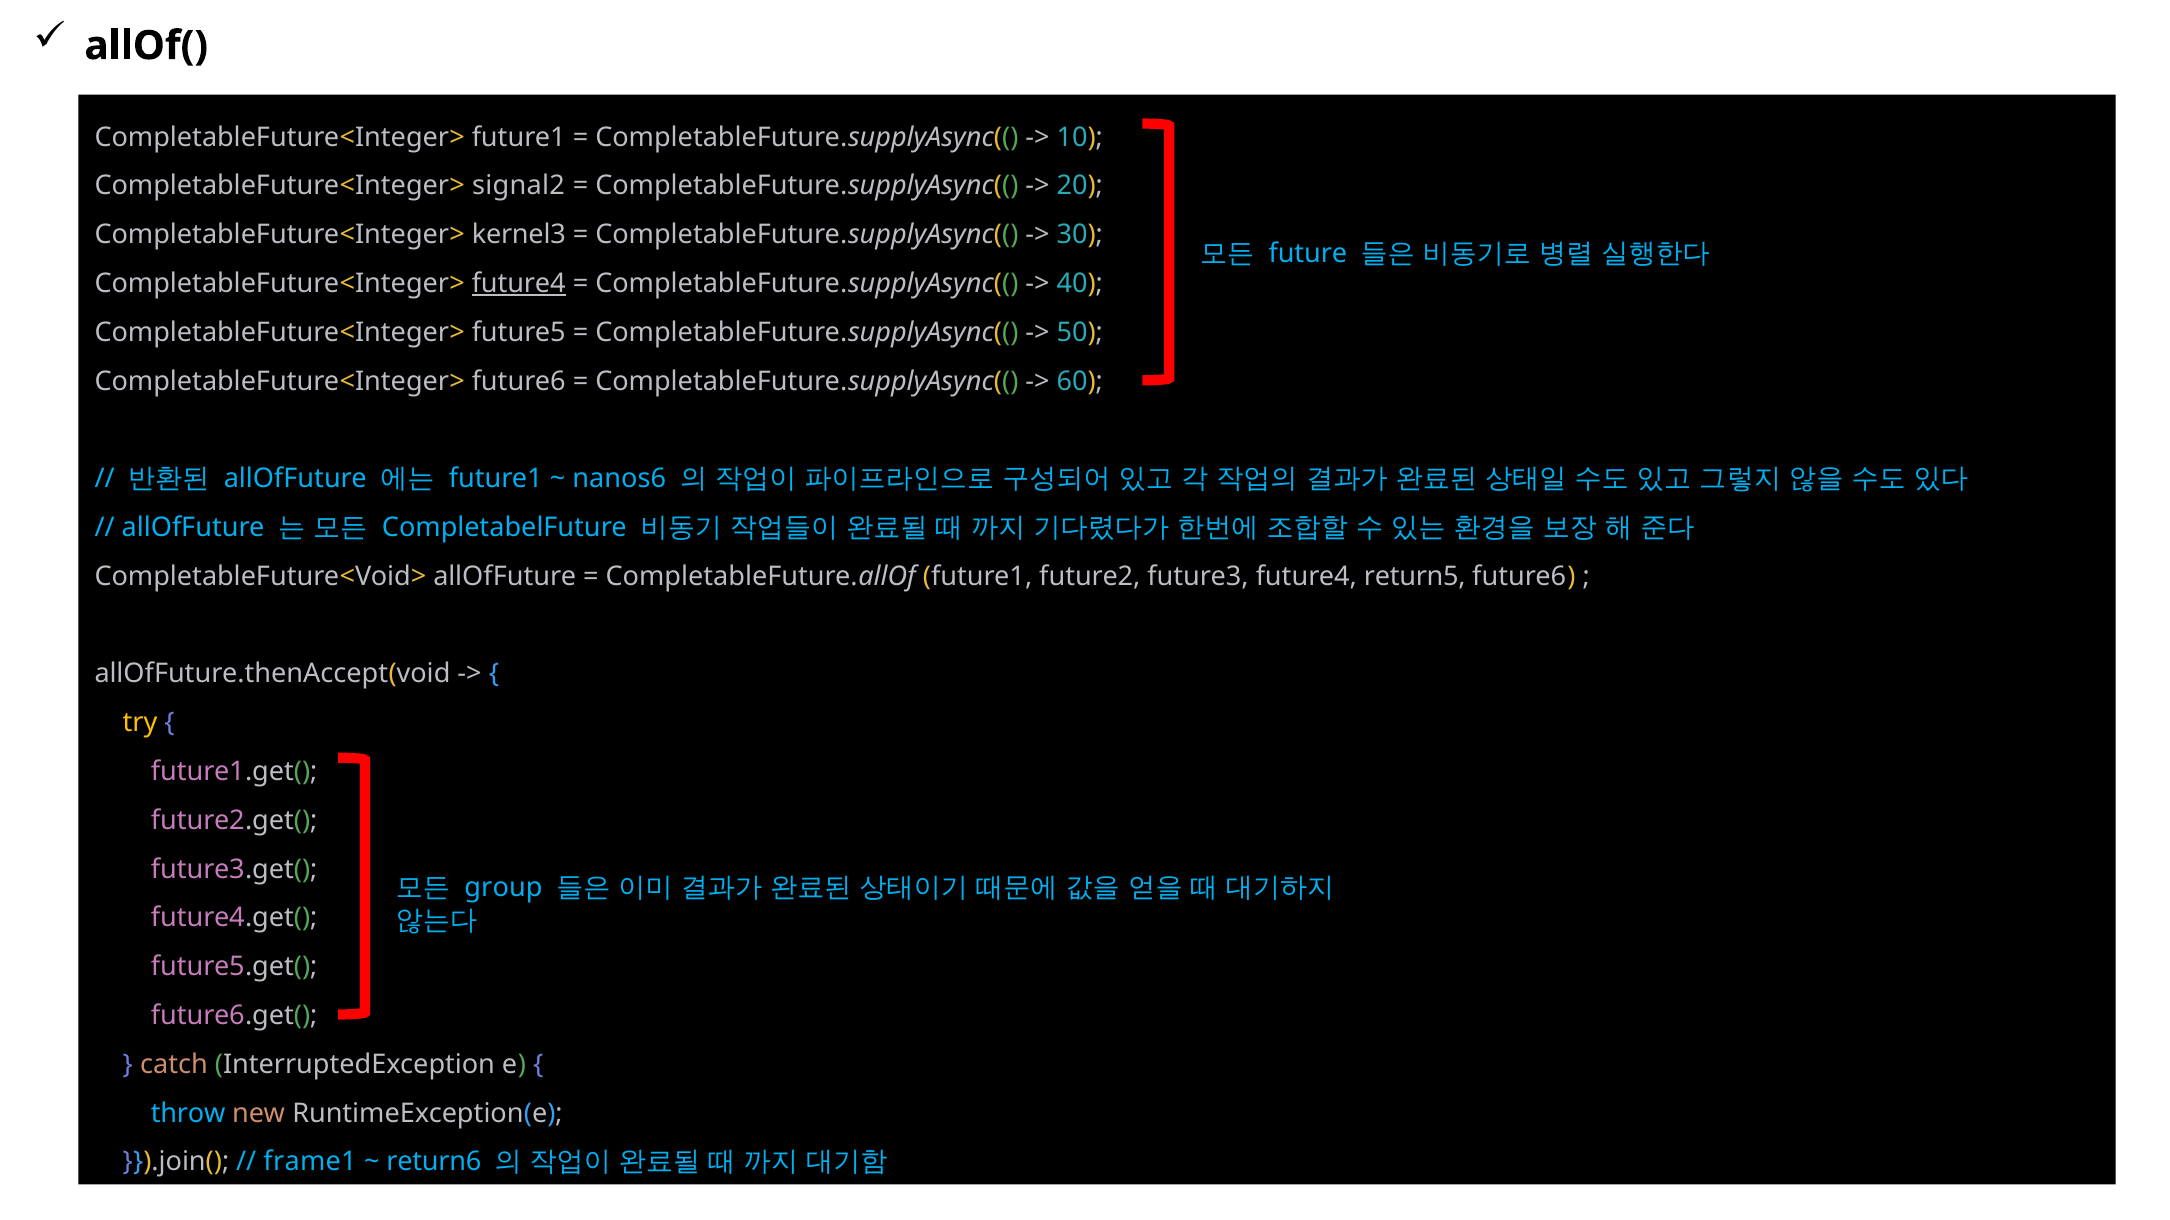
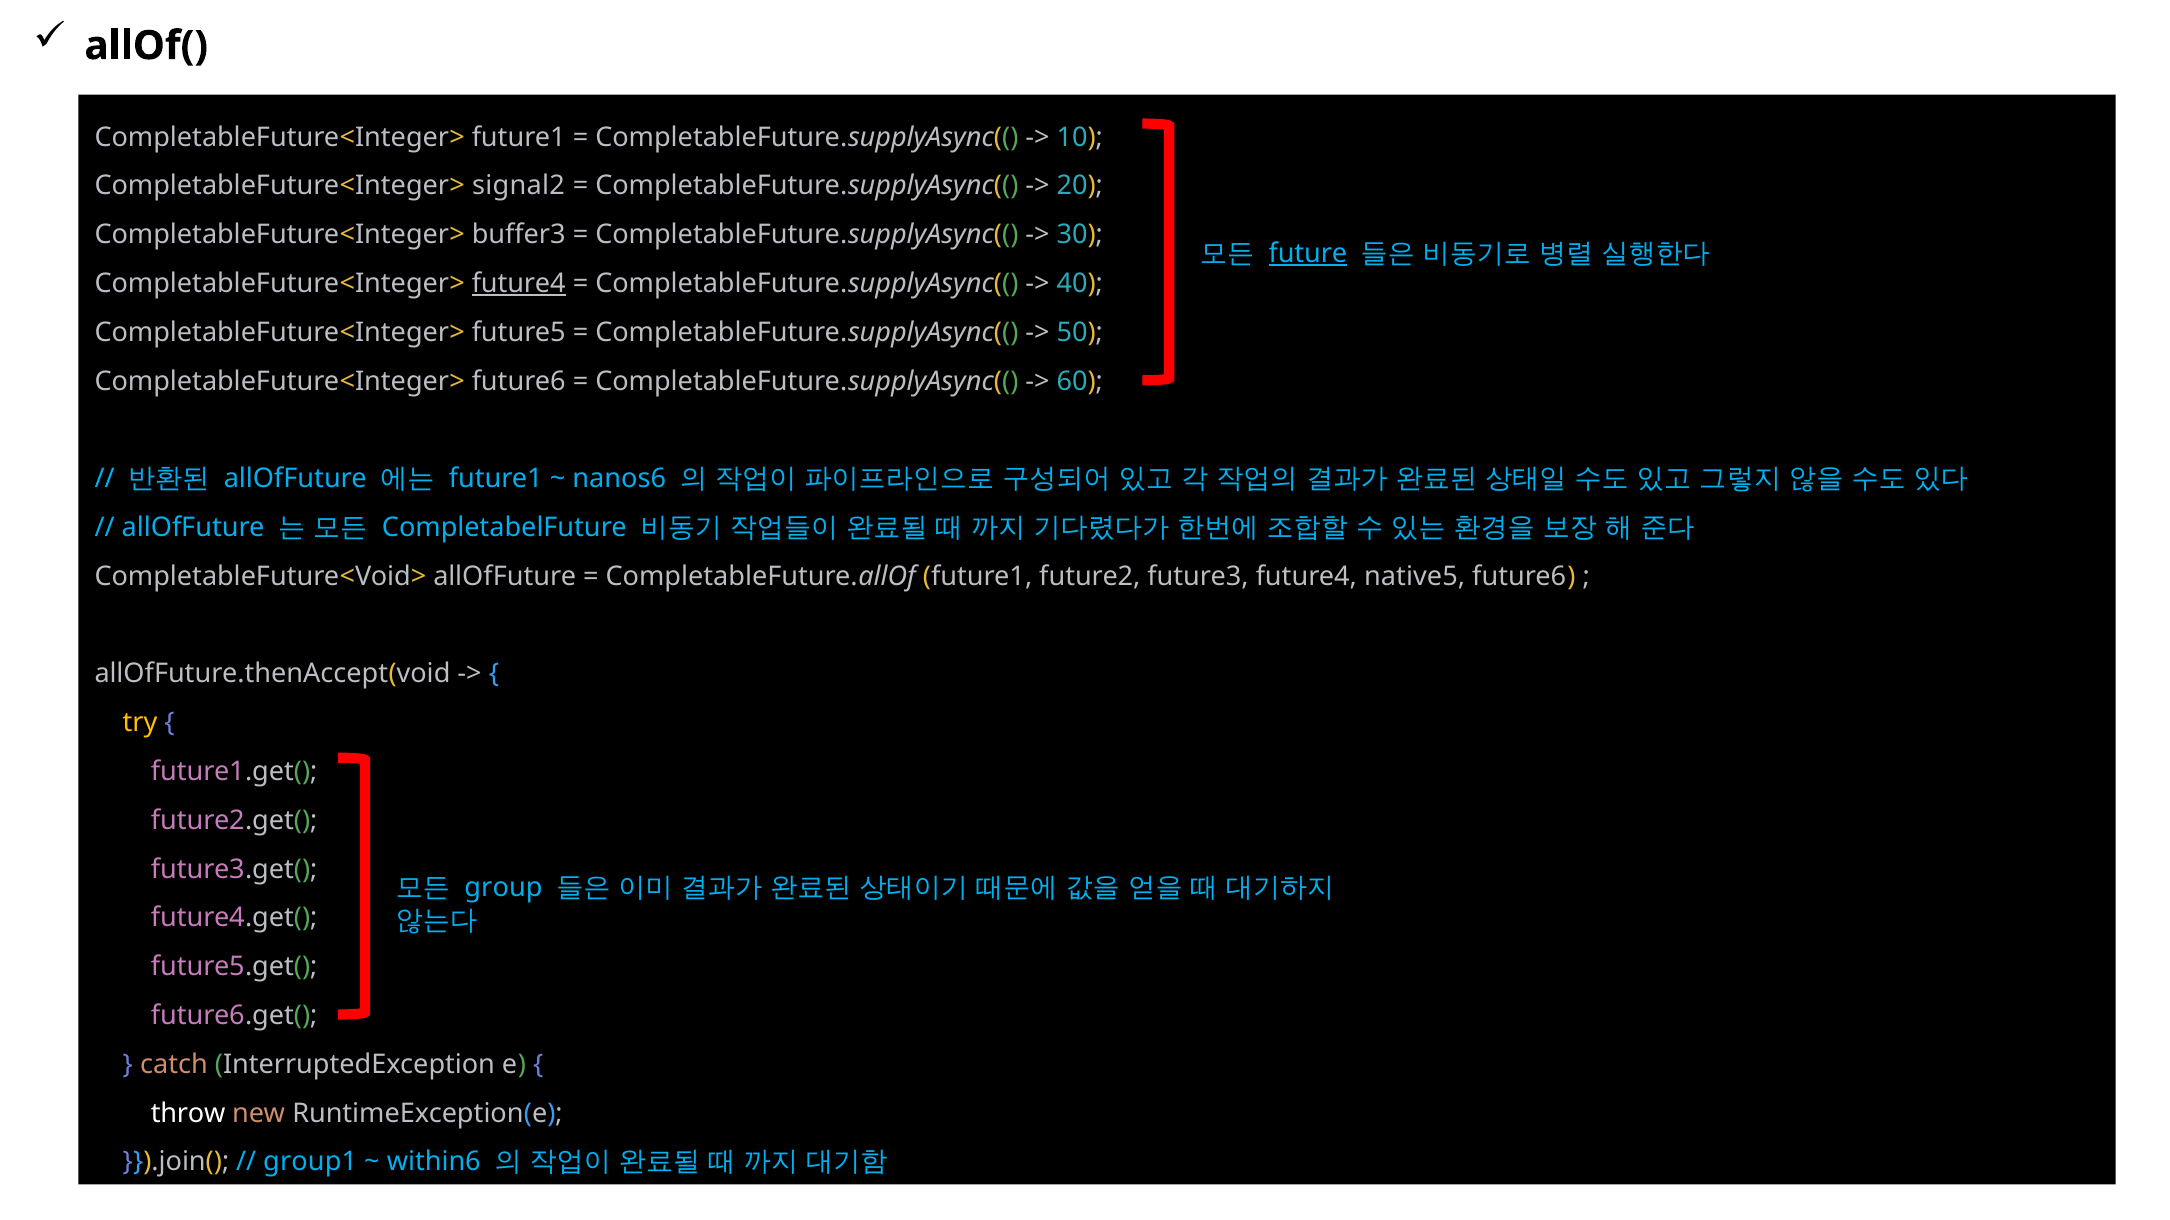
kernel3: kernel3 -> buffer3 (519, 235)
future underline: none -> present (1308, 254)
return5: return5 -> native5 (1415, 577)
throw colour: light blue -> white (188, 1114)
frame1: frame1 -> group1 (310, 1163)
return6: return6 -> within6 (434, 1163)
